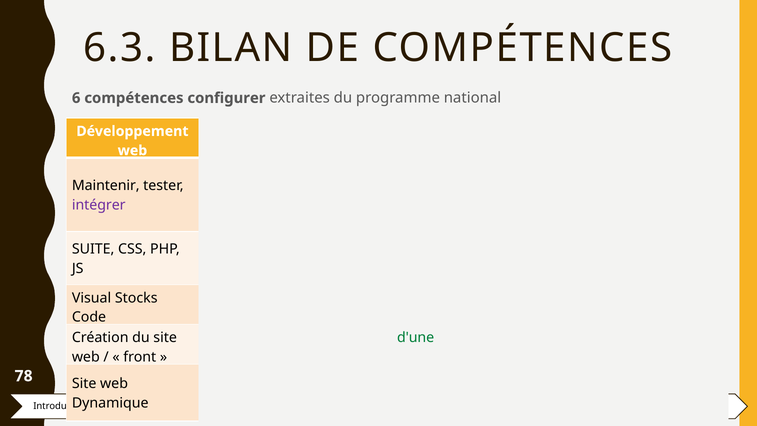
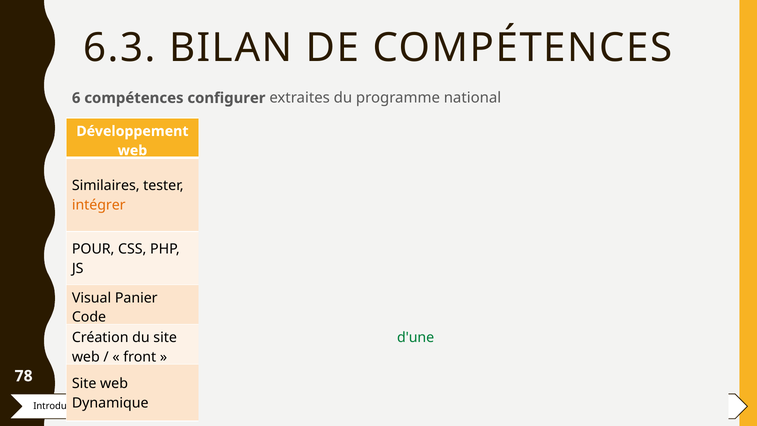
Maintenir: Maintenir -> Similaires (106, 186)
intégrer colour: purple -> orange (99, 205)
SUITE: SUITE -> POUR (93, 249)
Stocks: Stocks -> Panier (136, 298)
